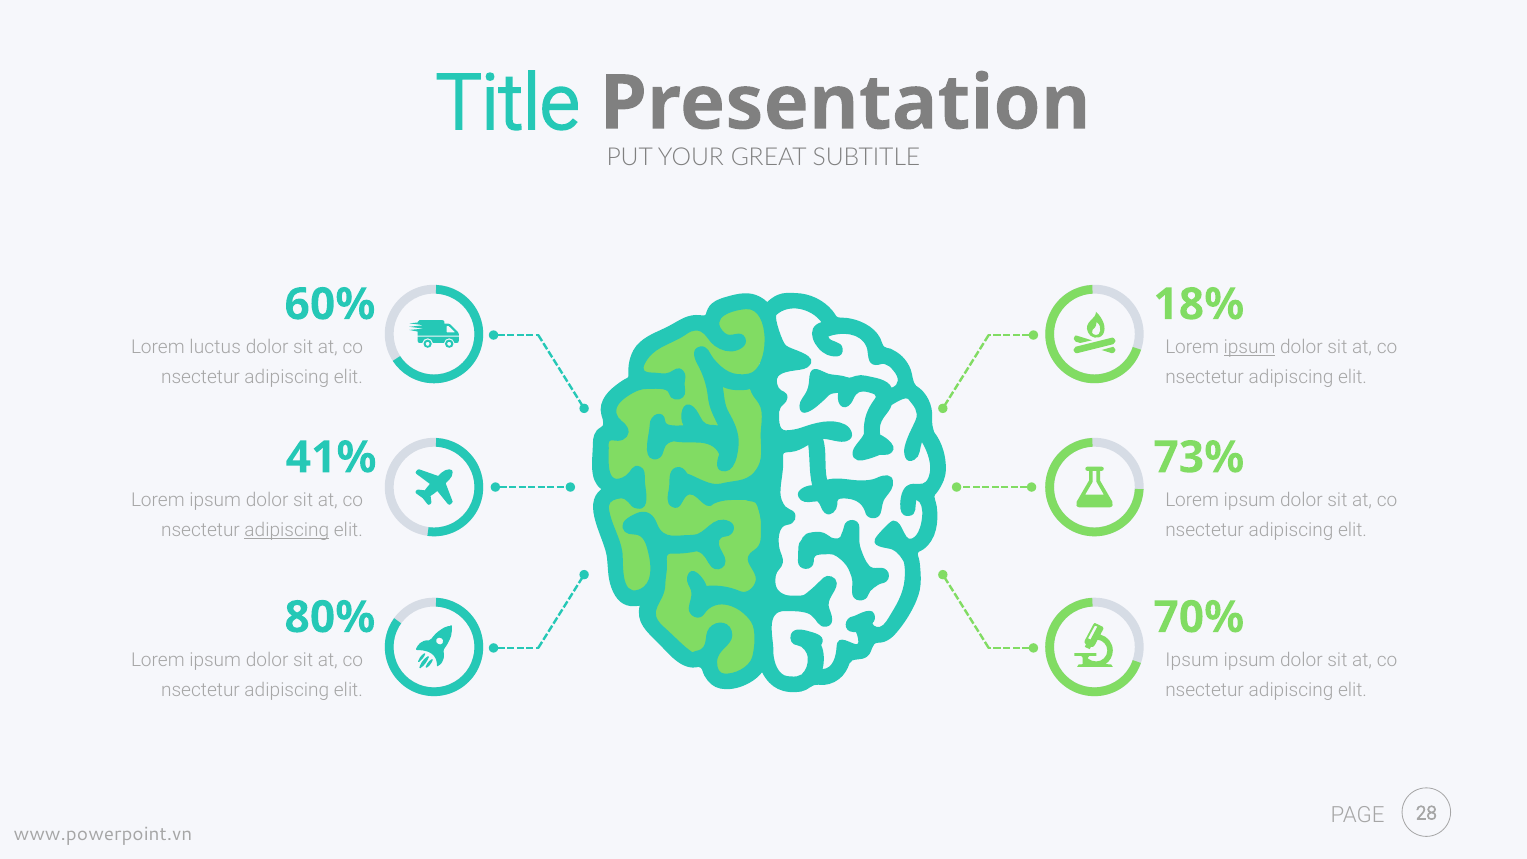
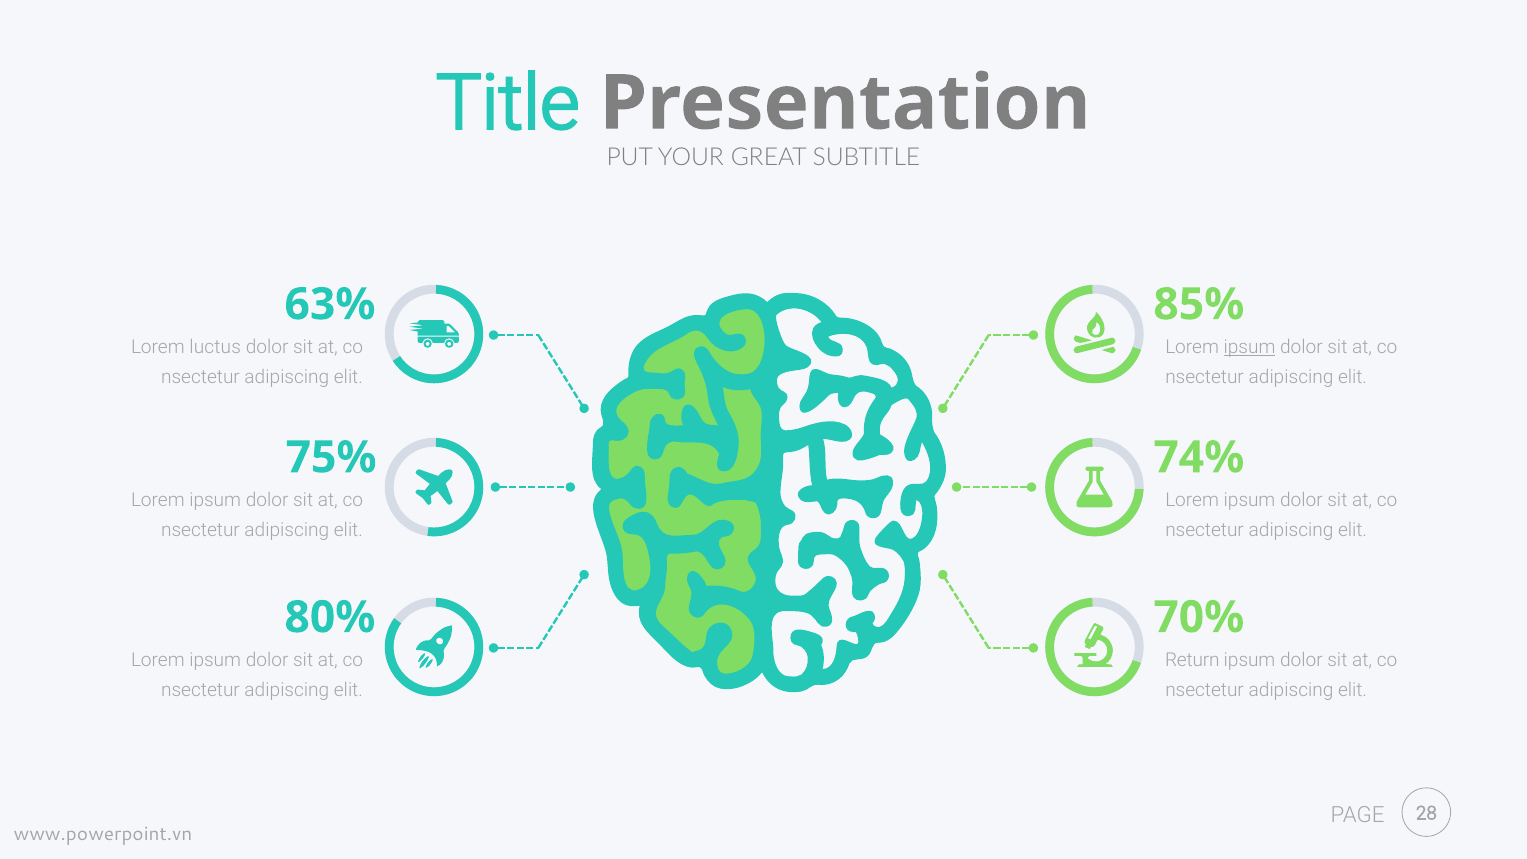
60%: 60% -> 63% (330, 304)
18%: 18% -> 85% (1199, 304)
41%: 41% -> 75% (331, 458)
73%: 73% -> 74% (1199, 458)
adipiscing underline: present -> none (287, 530)
Ipsum: Ipsum -> Return (1192, 660)
